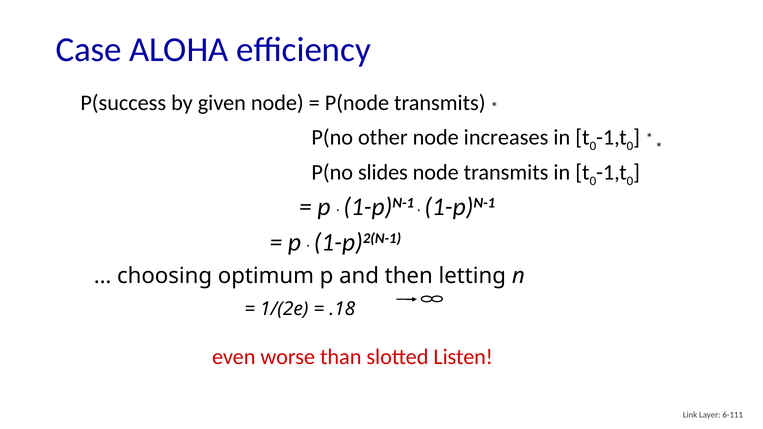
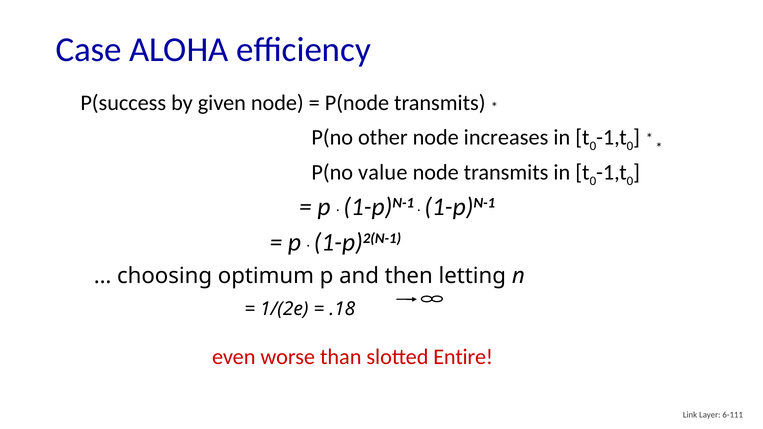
slides: slides -> value (383, 173)
Listen: Listen -> Entire (463, 357)
